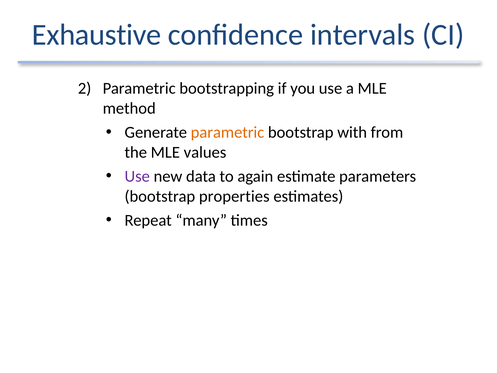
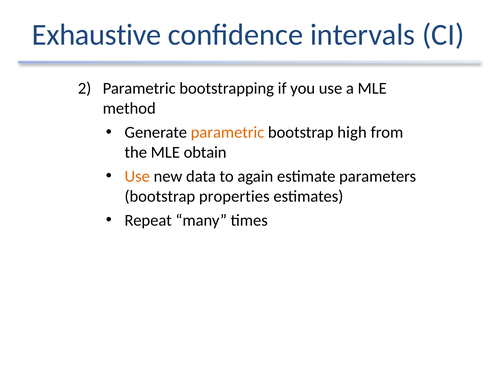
with: with -> high (352, 132)
values: values -> obtain (205, 152)
Use colour: purple -> orange (137, 176)
